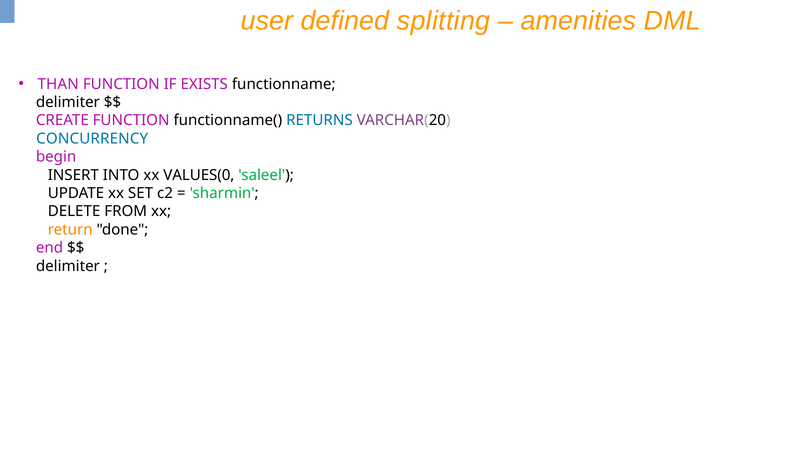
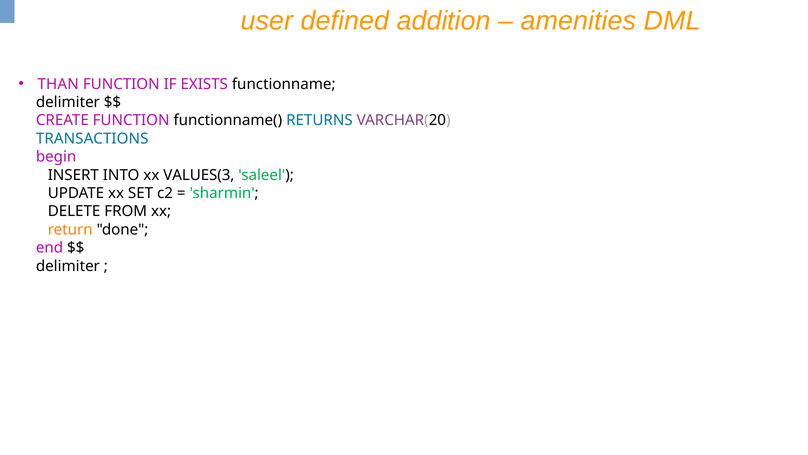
splitting: splitting -> addition (444, 21)
CONCURRENCY: CONCURRENCY -> TRANSACTIONS (92, 139)
VALUES(0: VALUES(0 -> VALUES(3 (199, 175)
